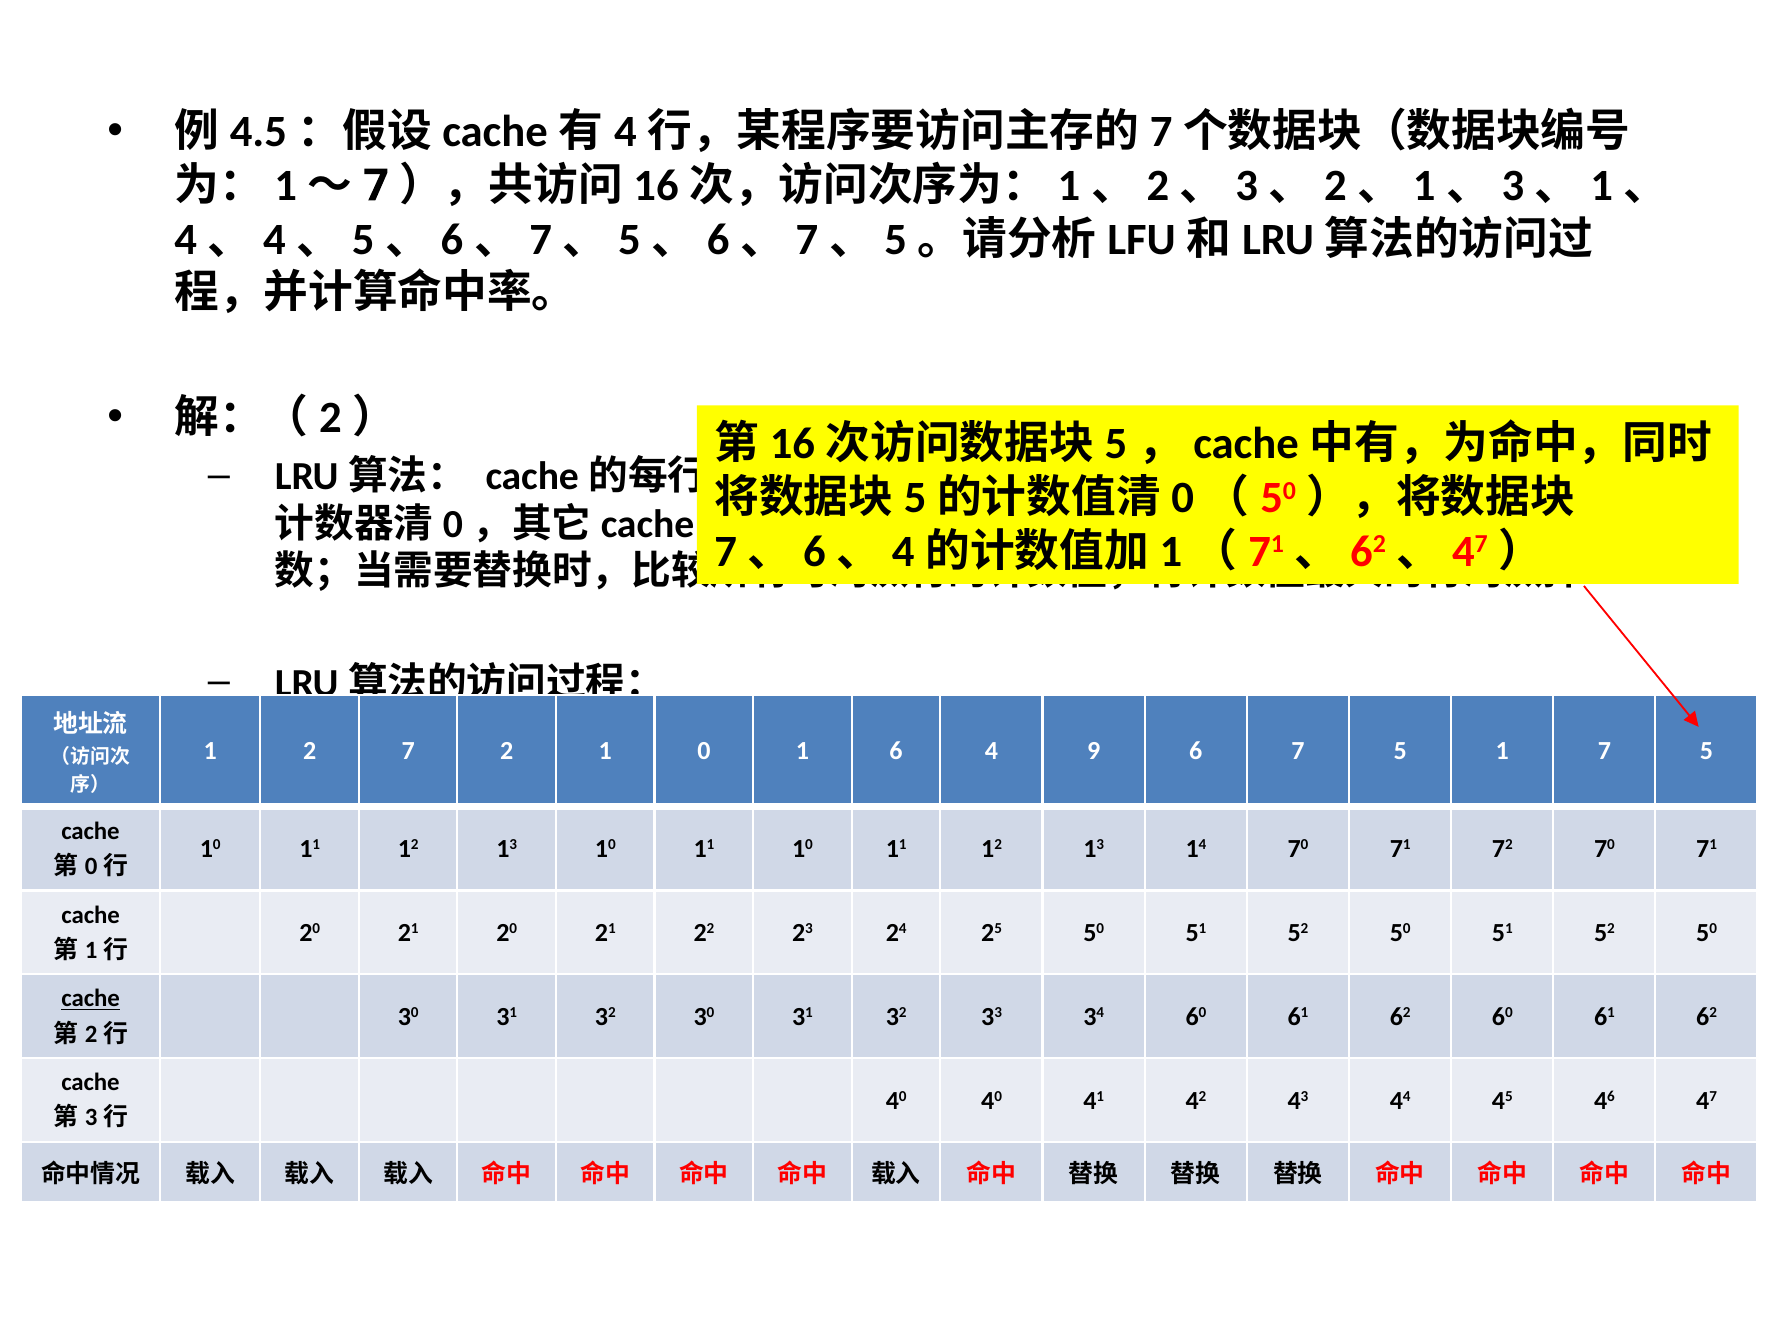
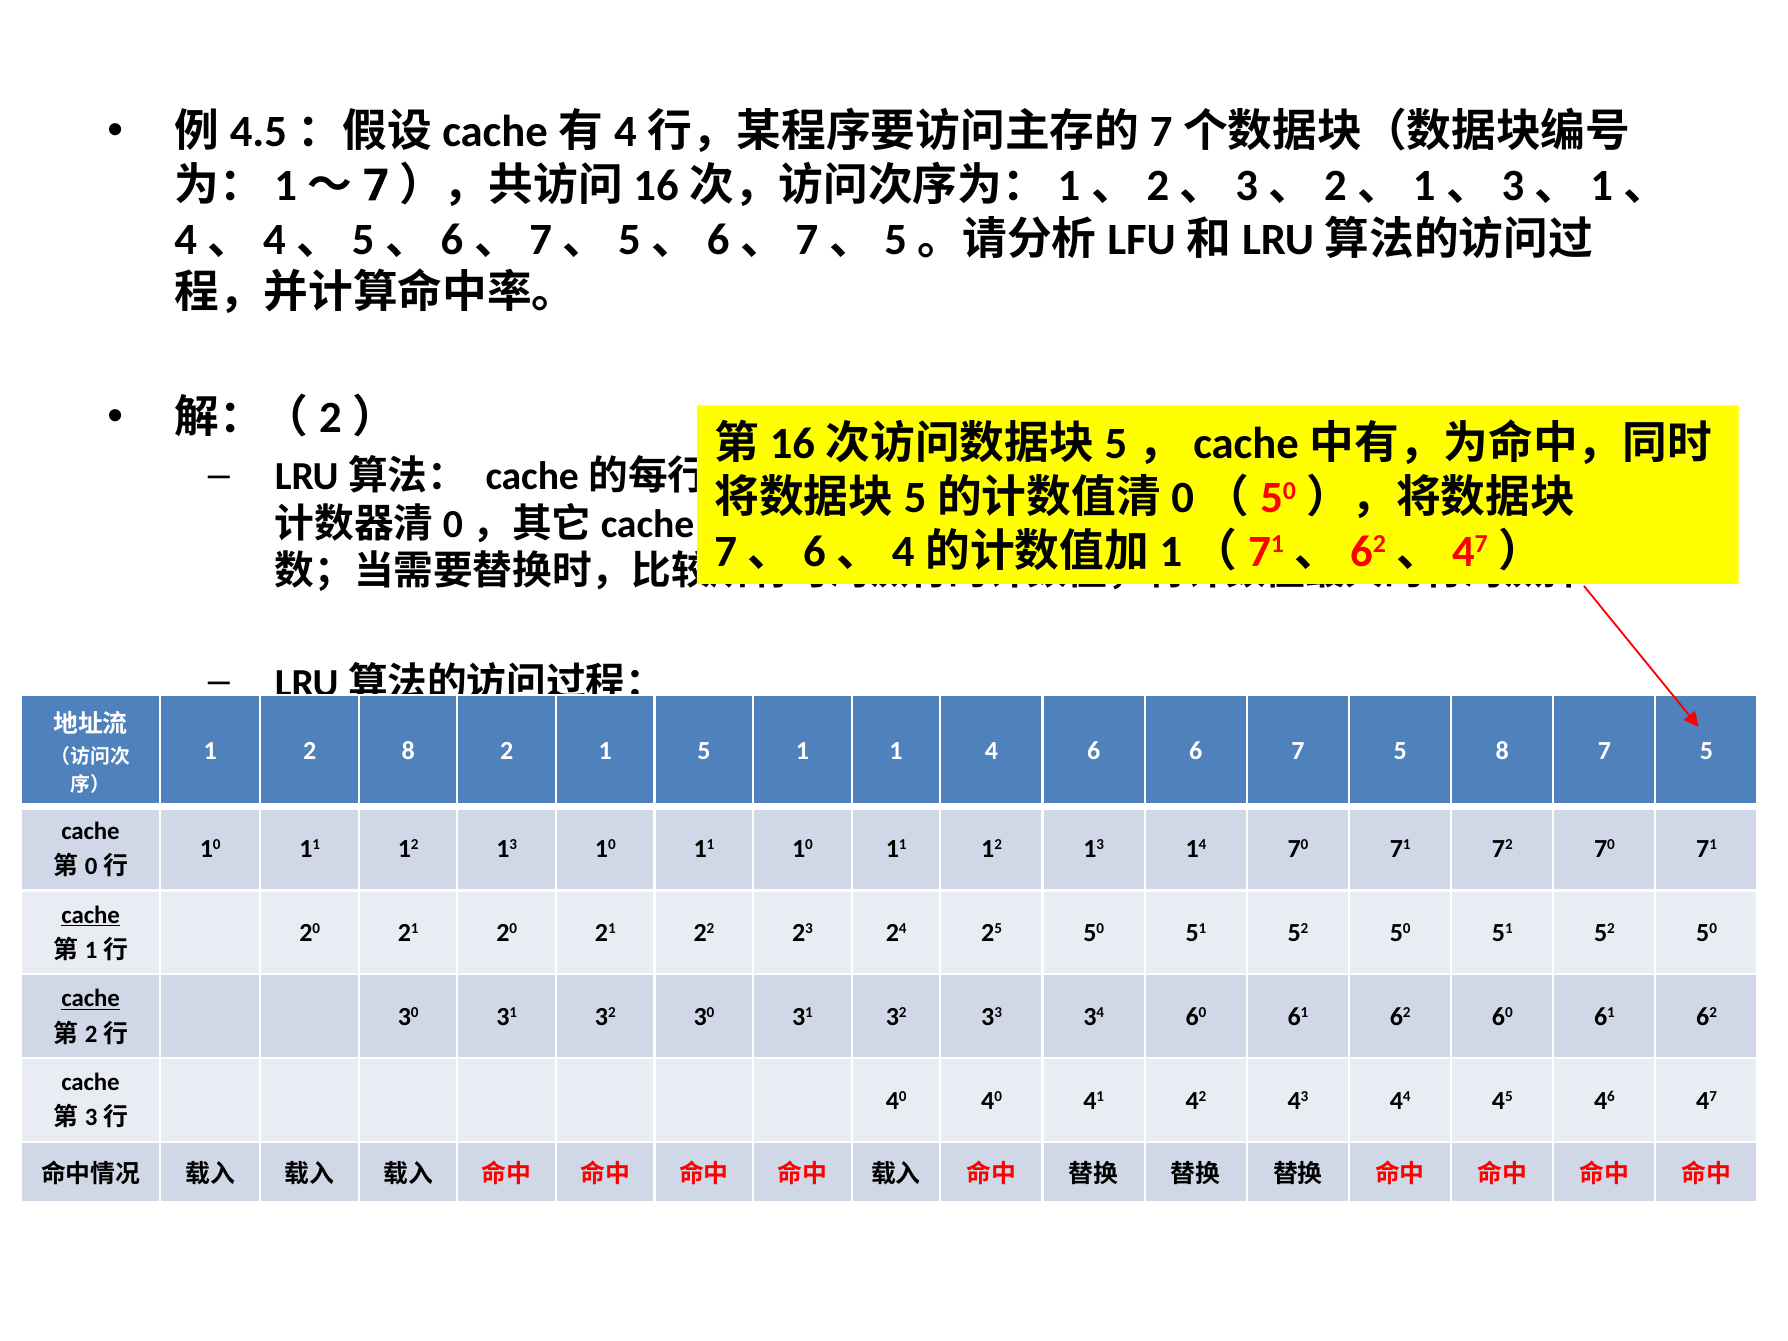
2 7: 7 -> 8 (408, 751)
1 0: 0 -> 5 (704, 751)
1 6: 6 -> 1 (896, 751)
4 9: 9 -> 6 (1094, 751)
5 1: 1 -> 8 (1502, 751)
cache underline: none -> present (91, 915)
